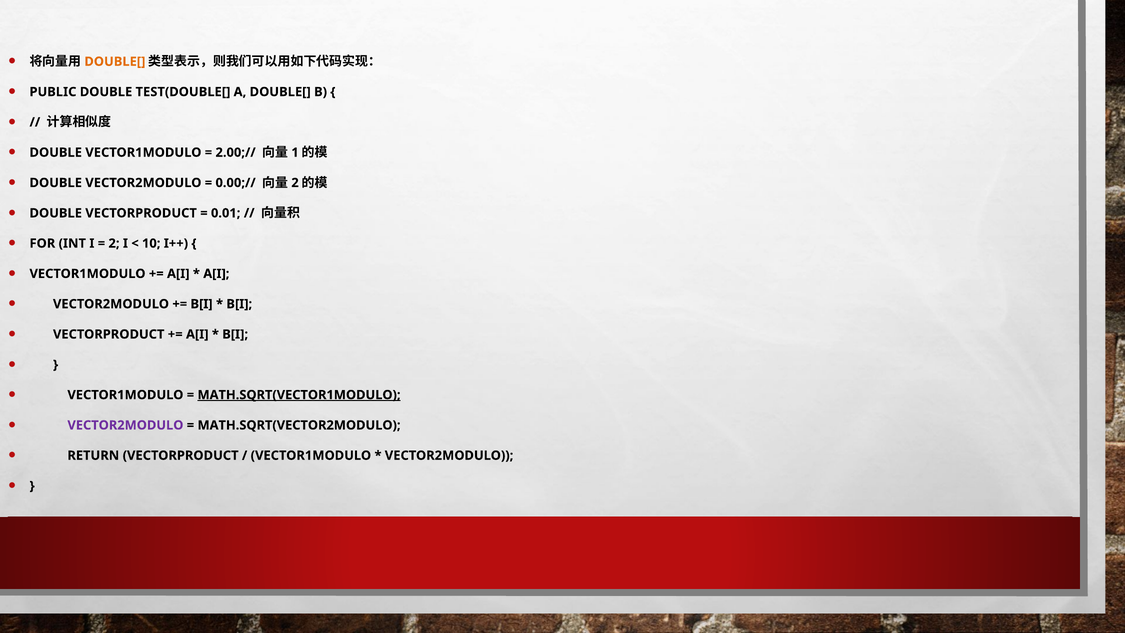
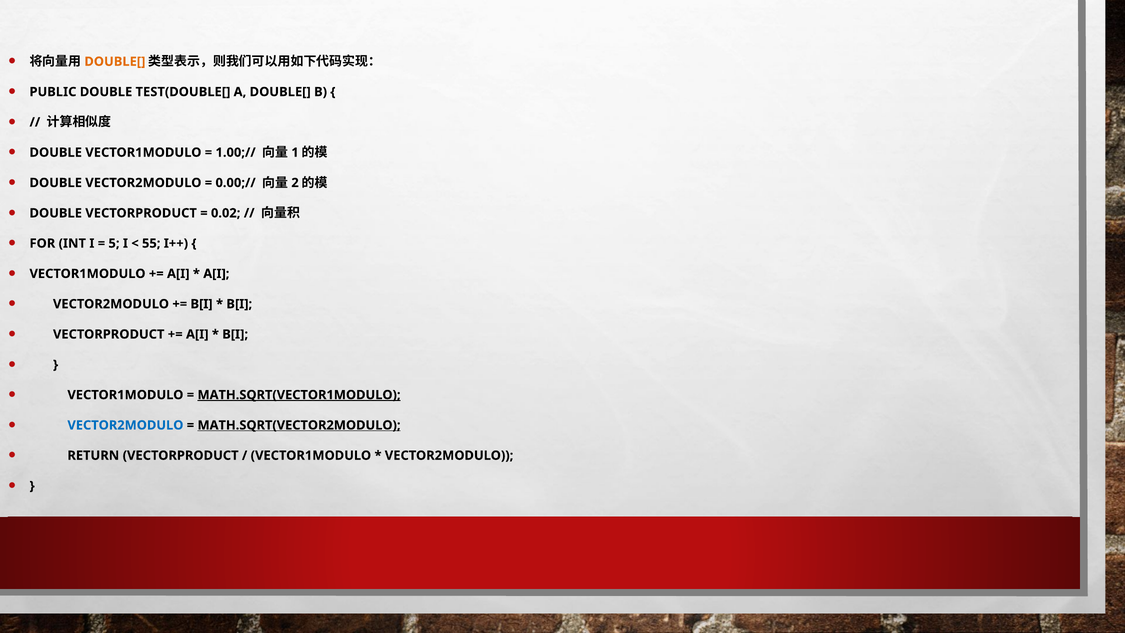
2.00;//: 2.00;// -> 1.00;// (236, 152)
0.01: 0.01 -> 0.02 (226, 213)
2: 2 -> 5 (114, 243)
10: 10 -> 55 (151, 243)
VECTOR2MODULO colour: purple -> blue (125, 425)
MATH.SQRT(VECTOR2MODULO underline: none -> present (299, 425)
